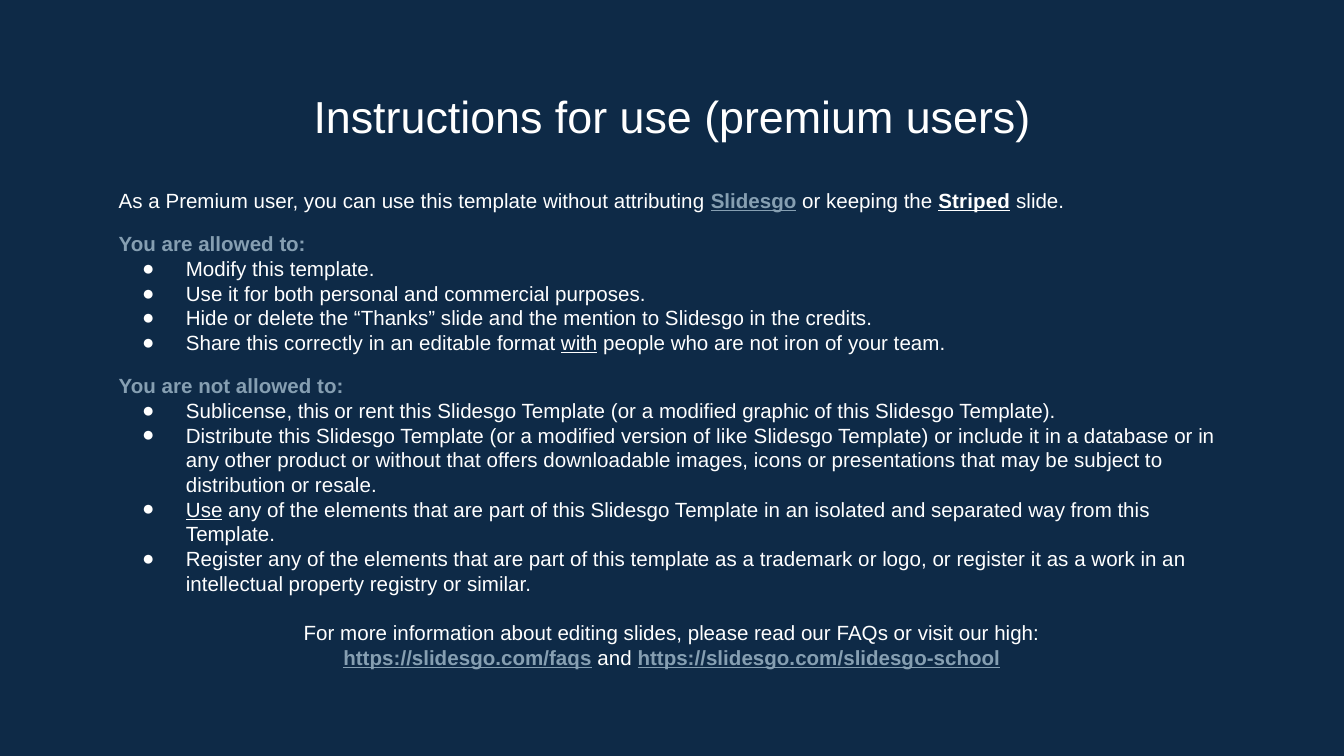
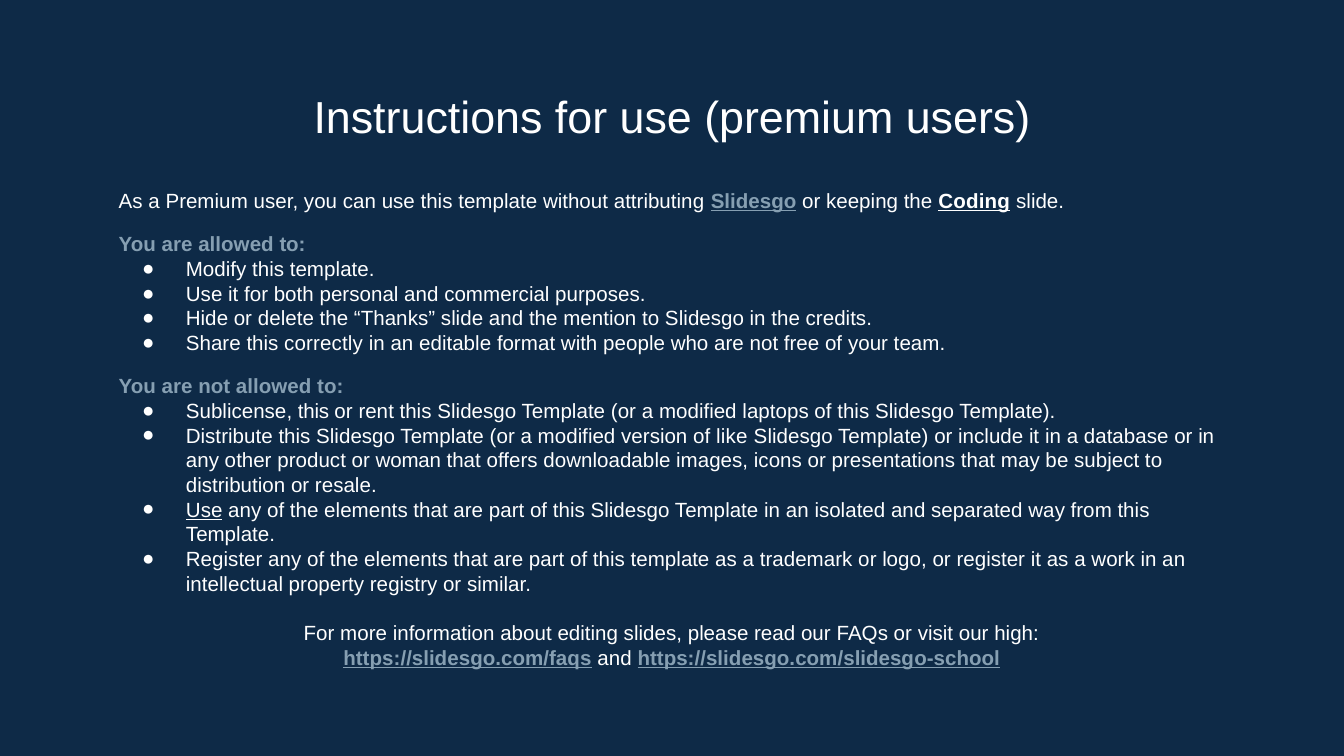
Striped: Striped -> Coding (974, 202)
with underline: present -> none (579, 344)
iron: iron -> free (802, 344)
graphic: graphic -> laptops (776, 412)
or without: without -> woman (408, 461)
